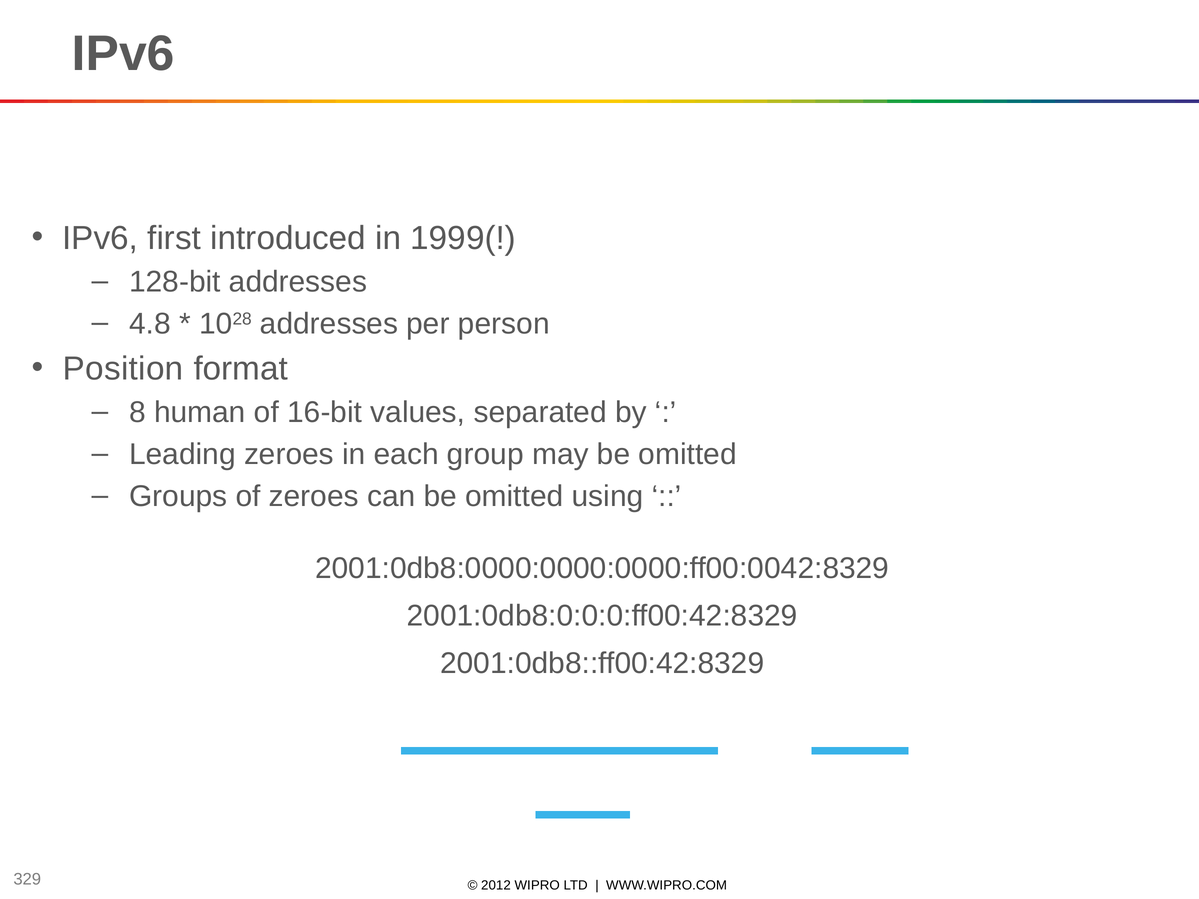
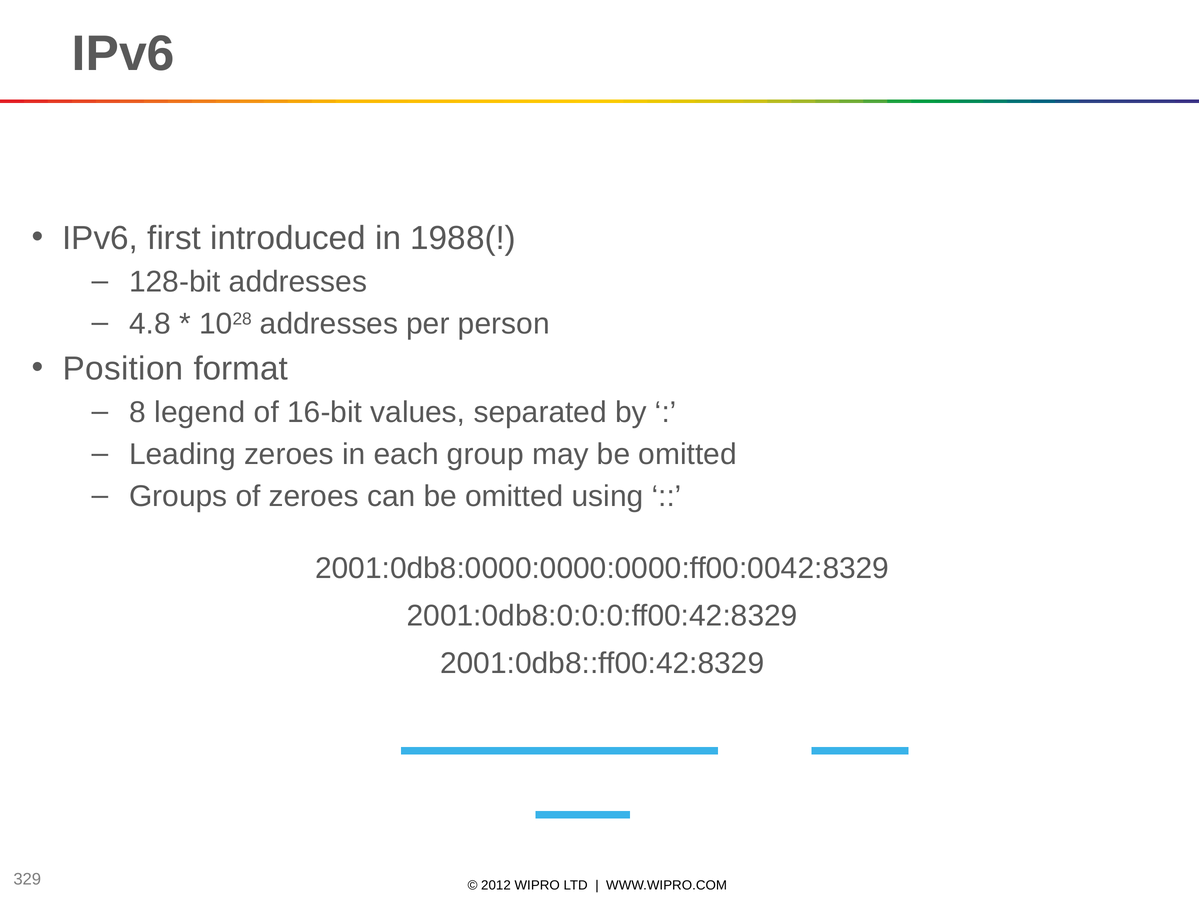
1999(: 1999( -> 1988( (463, 238)
human: human -> legend (200, 412)
